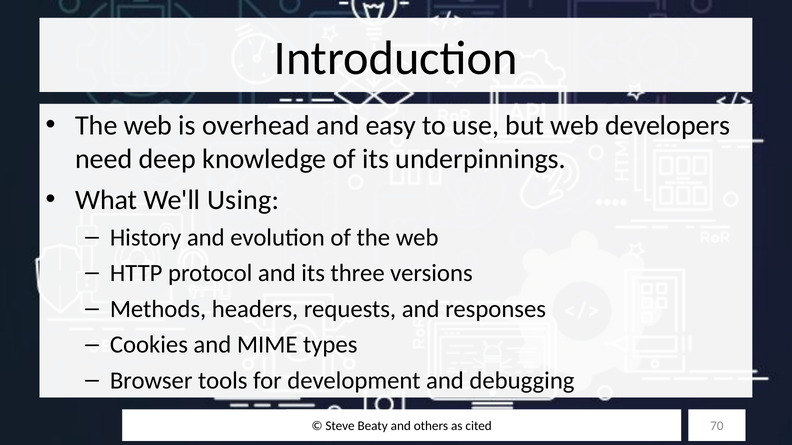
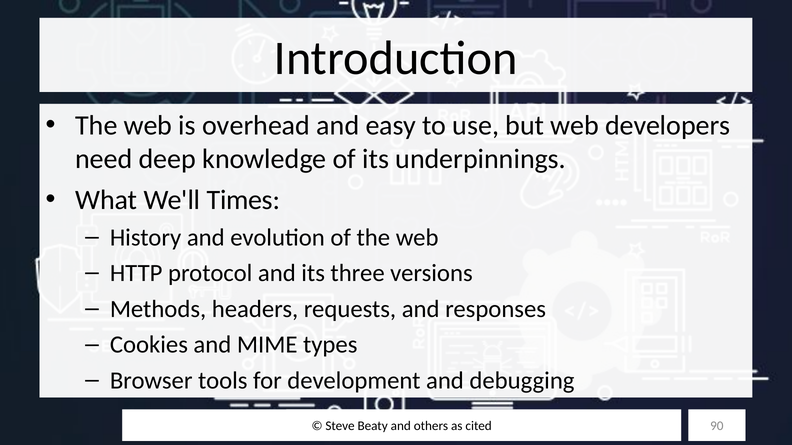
Using: Using -> Times (243, 200)
70: 70 -> 90 (717, 426)
